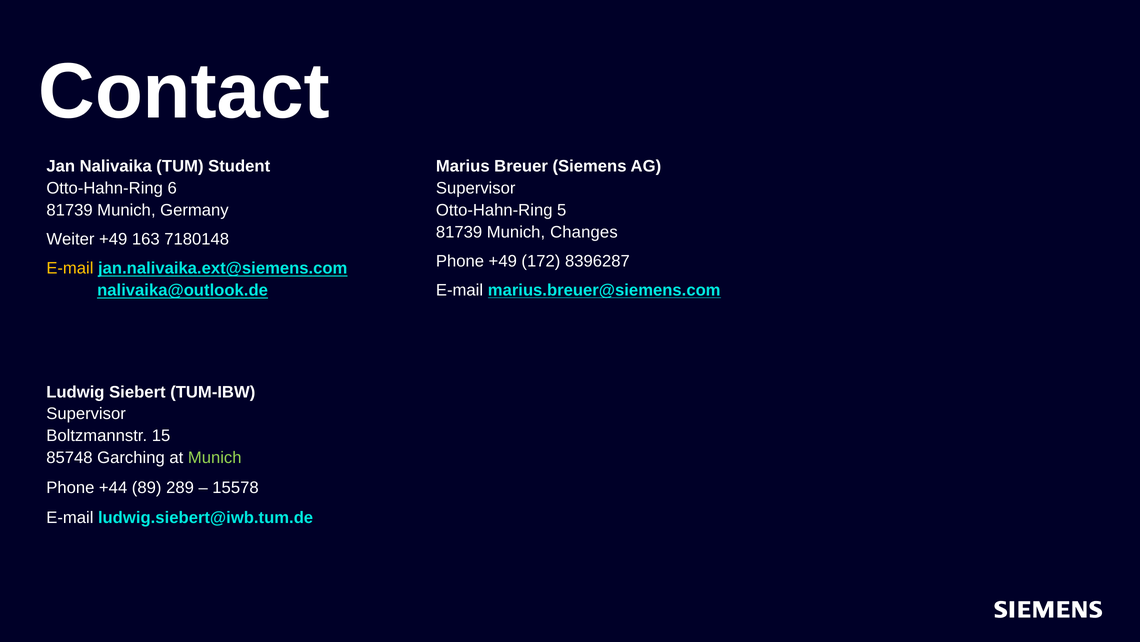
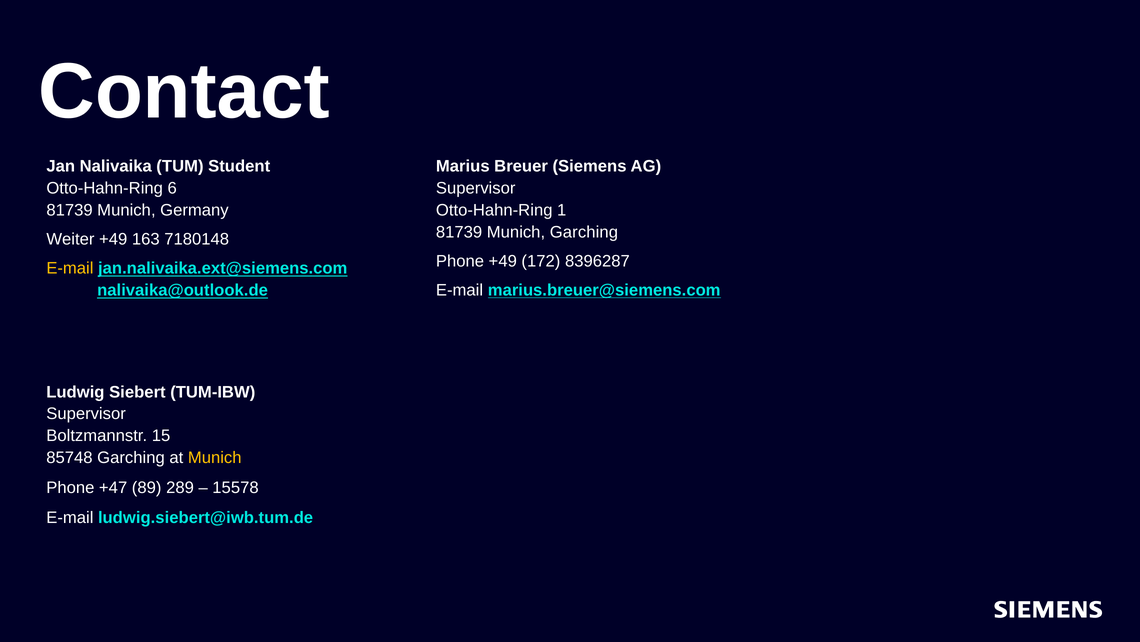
5: 5 -> 1 (562, 210)
Munich Changes: Changes -> Garching (584, 232)
Munich colour: light green -> yellow (215, 457)
+44: +44 -> +47 (113, 487)
